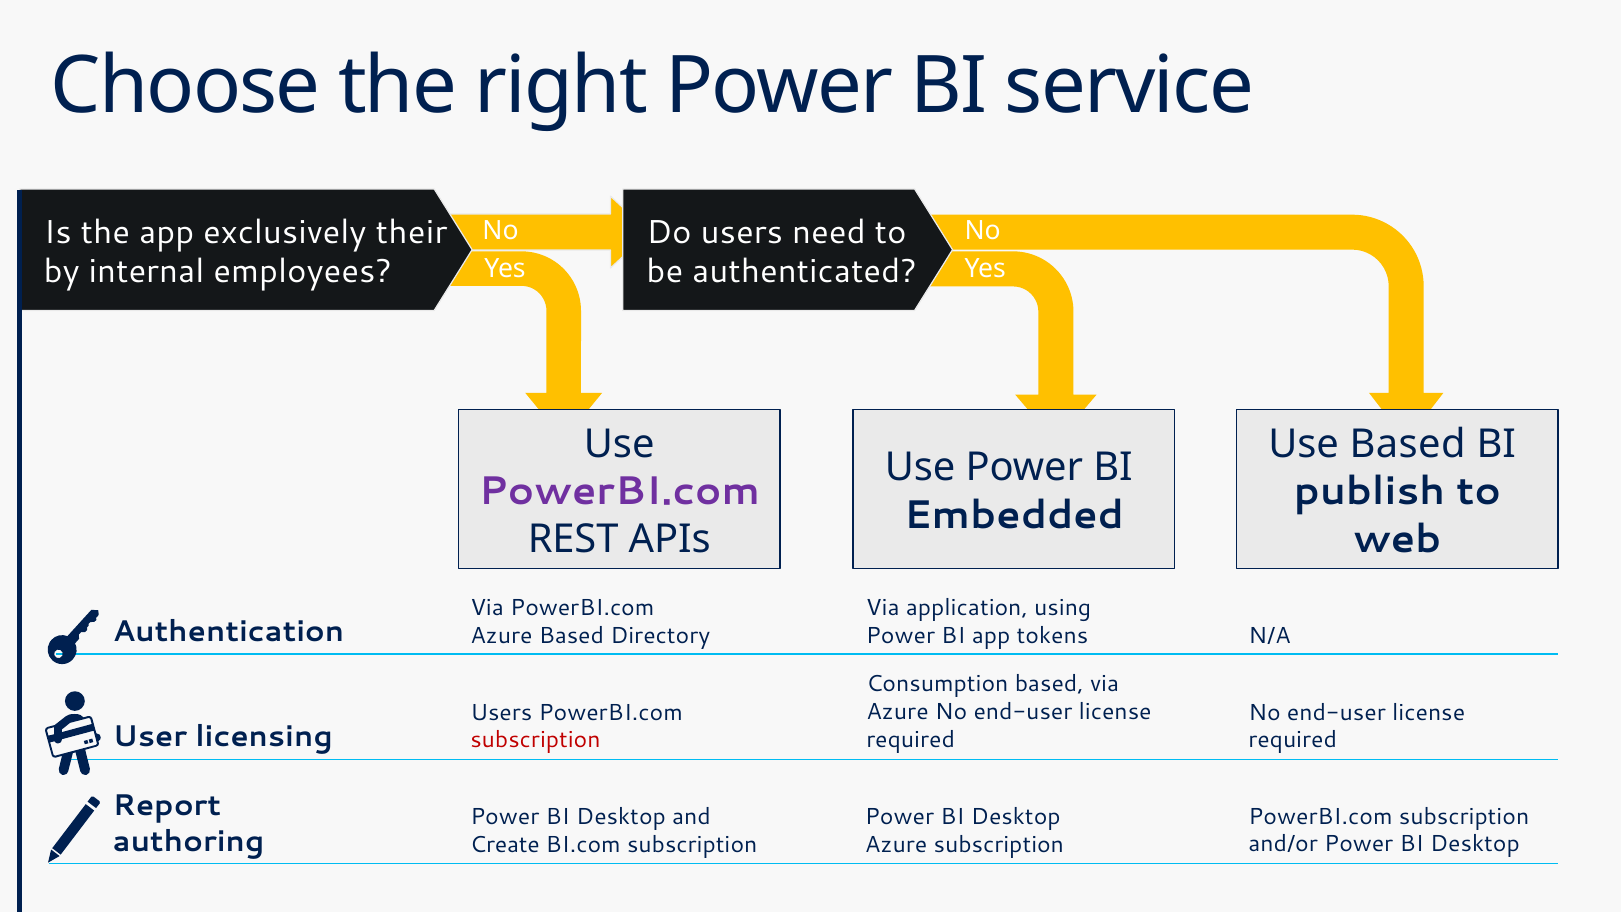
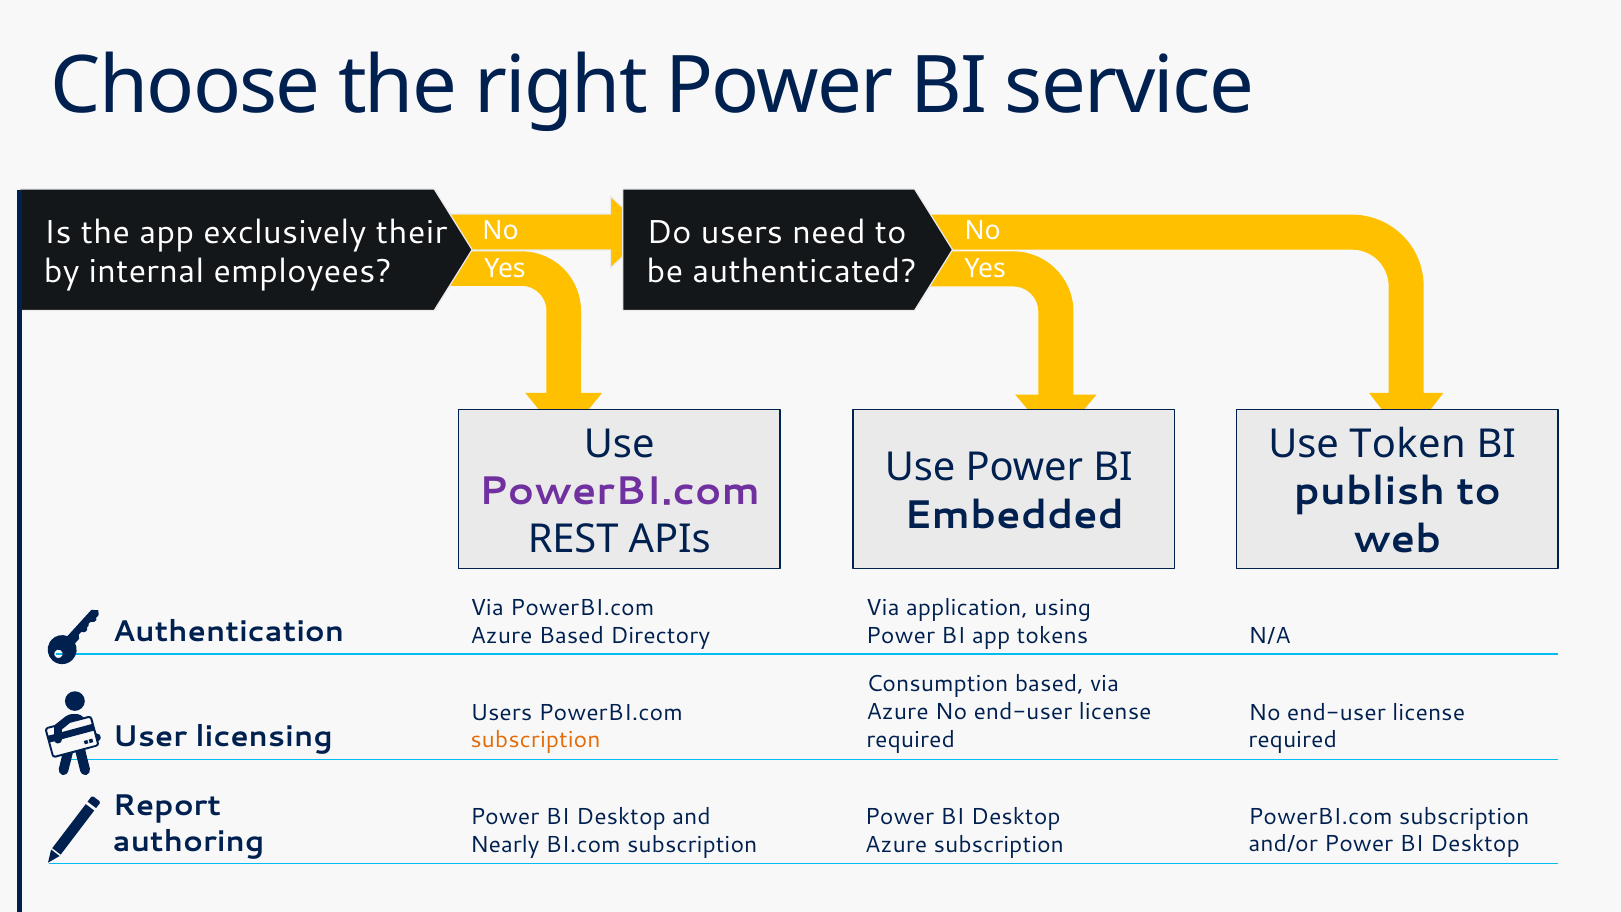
Use Based: Based -> Token (1408, 444)
subscription colour: red -> orange (535, 740)
Create: Create -> Nearly (505, 845)
